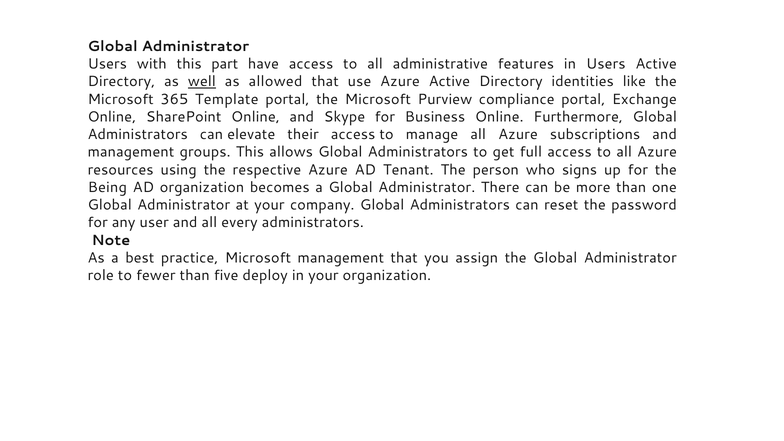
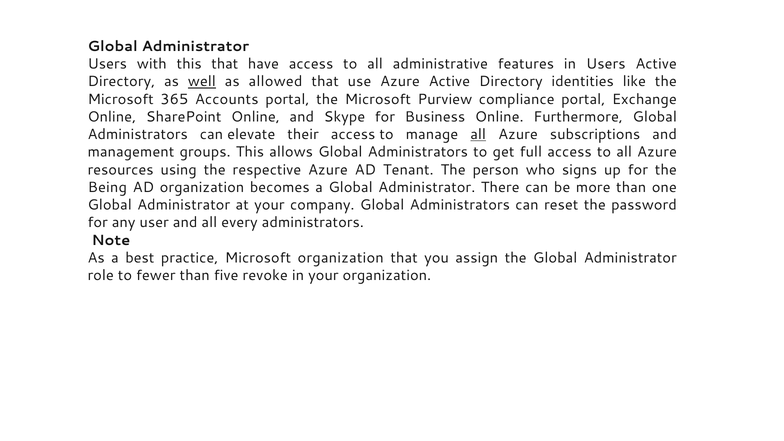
this part: part -> that (225, 64)
Template: Template -> Accounts (227, 99)
all underline: none -> present (478, 134)
Microsoft management: management -> organization (341, 258)
deploy: deploy -> revoke (265, 276)
